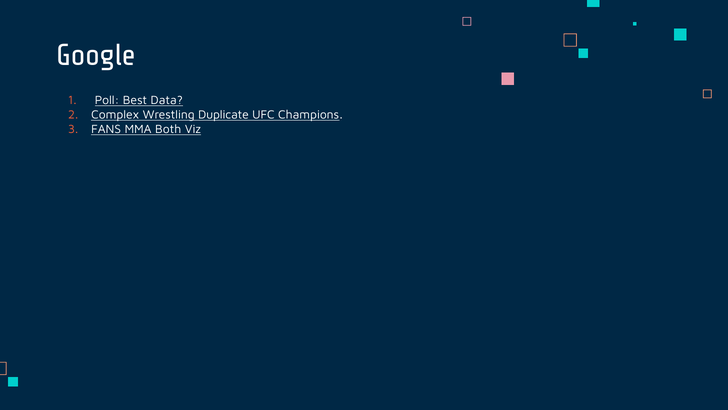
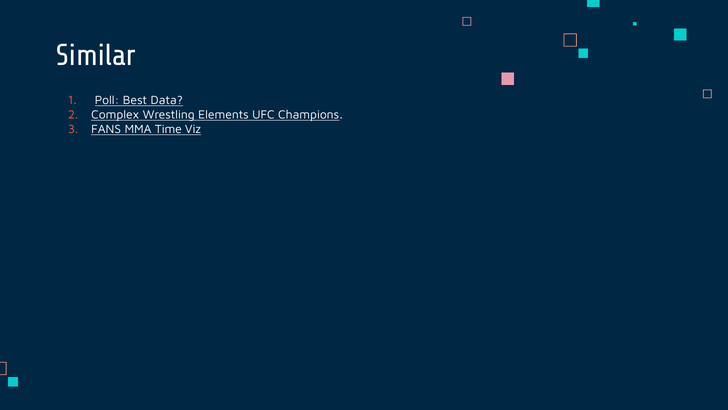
Google: Google -> Similar (96, 55)
Duplicate: Duplicate -> Elements (223, 115)
Both: Both -> Time (168, 129)
